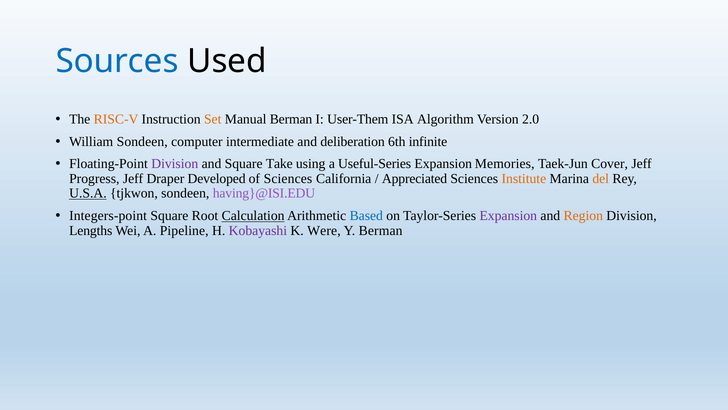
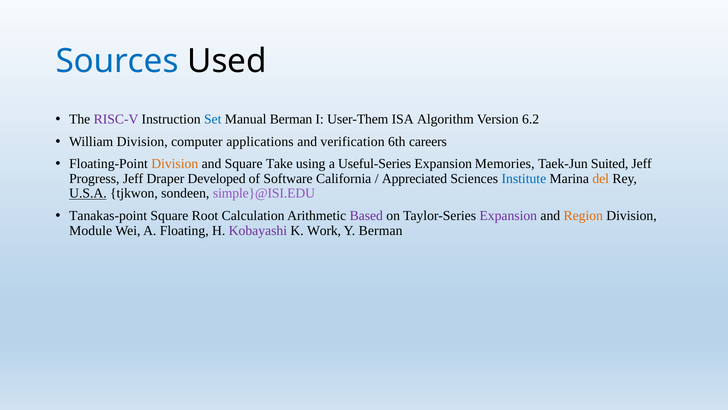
RISC-V colour: orange -> purple (116, 119)
Set colour: orange -> blue (213, 119)
2.0: 2.0 -> 6.2 (531, 119)
William Sondeen: Sondeen -> Division (142, 141)
intermediate: intermediate -> applications (260, 141)
deliberation: deliberation -> verification (353, 141)
infinite: infinite -> careers (428, 141)
Division colour: purple -> orange (175, 164)
Cover: Cover -> Suited (610, 164)
of Sciences: Sciences -> Software (288, 178)
Institute colour: orange -> blue (524, 178)
having}@ISI.EDU: having}@ISI.EDU -> simple}@ISI.EDU (264, 193)
Integers-point: Integers-point -> Tanakas-point (108, 216)
Calculation underline: present -> none (253, 216)
Based colour: blue -> purple (366, 216)
Lengths: Lengths -> Module (91, 230)
Pipeline: Pipeline -> Floating (184, 230)
Were: Were -> Work (324, 230)
